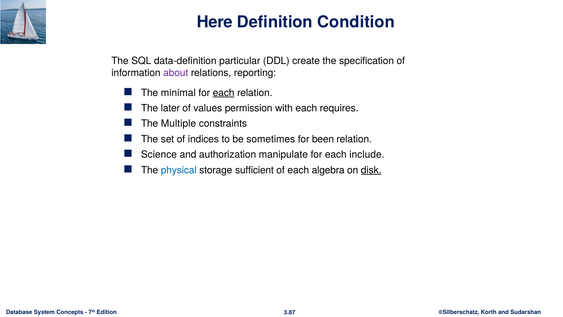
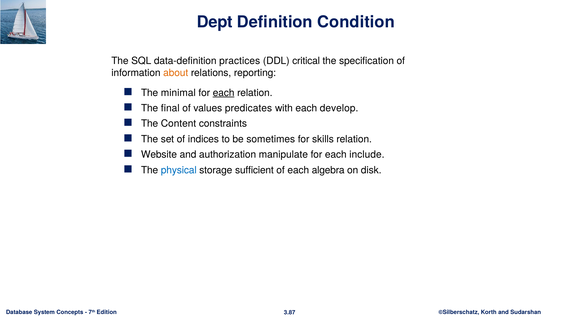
Here: Here -> Dept (215, 22)
particular: particular -> practices (240, 61)
create: create -> critical (306, 61)
about colour: purple -> orange (176, 73)
later: later -> final (170, 108)
permission: permission -> predicates (249, 108)
requires: requires -> develop (339, 108)
Multiple: Multiple -> Content (179, 124)
been: been -> skills (323, 139)
Science: Science -> Website (159, 154)
disk underline: present -> none (371, 170)
